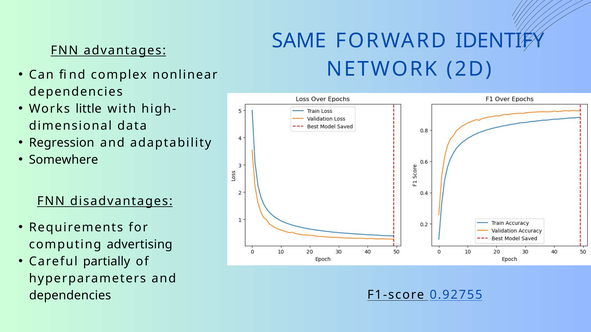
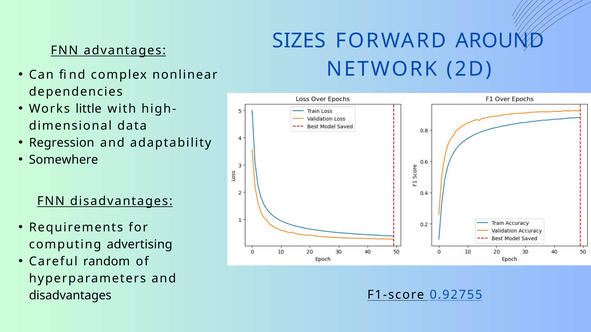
SAME: SAME -> SIZES (299, 41)
IDENTIFY: IDENTIFY -> AROUND (500, 41)
partially: partially -> random (107, 262)
dependencies: dependencies -> disadvantages (70, 296)
